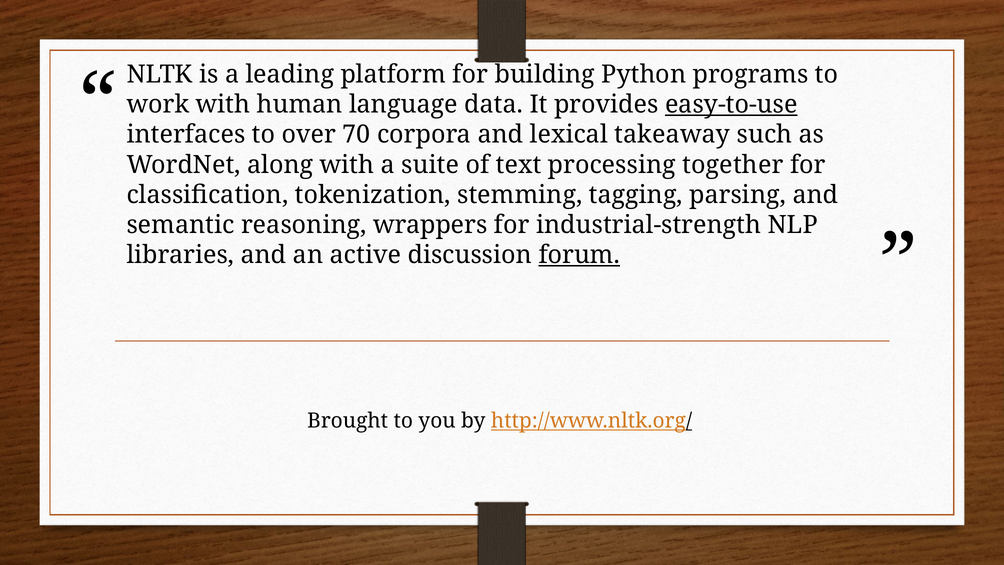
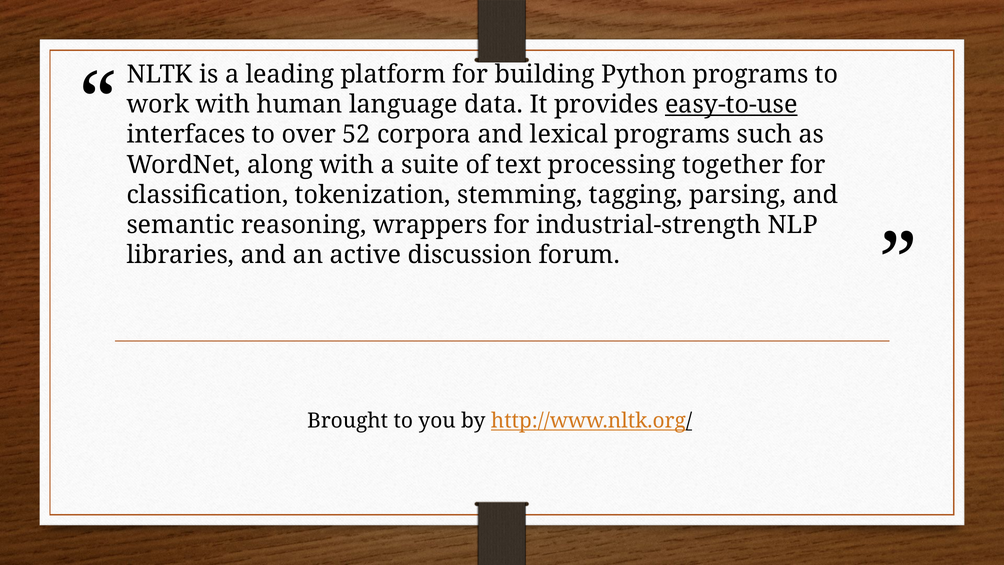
70: 70 -> 52 (356, 135)
lexical takeaway: takeaway -> programs (672, 135)
forum underline: present -> none (579, 255)
